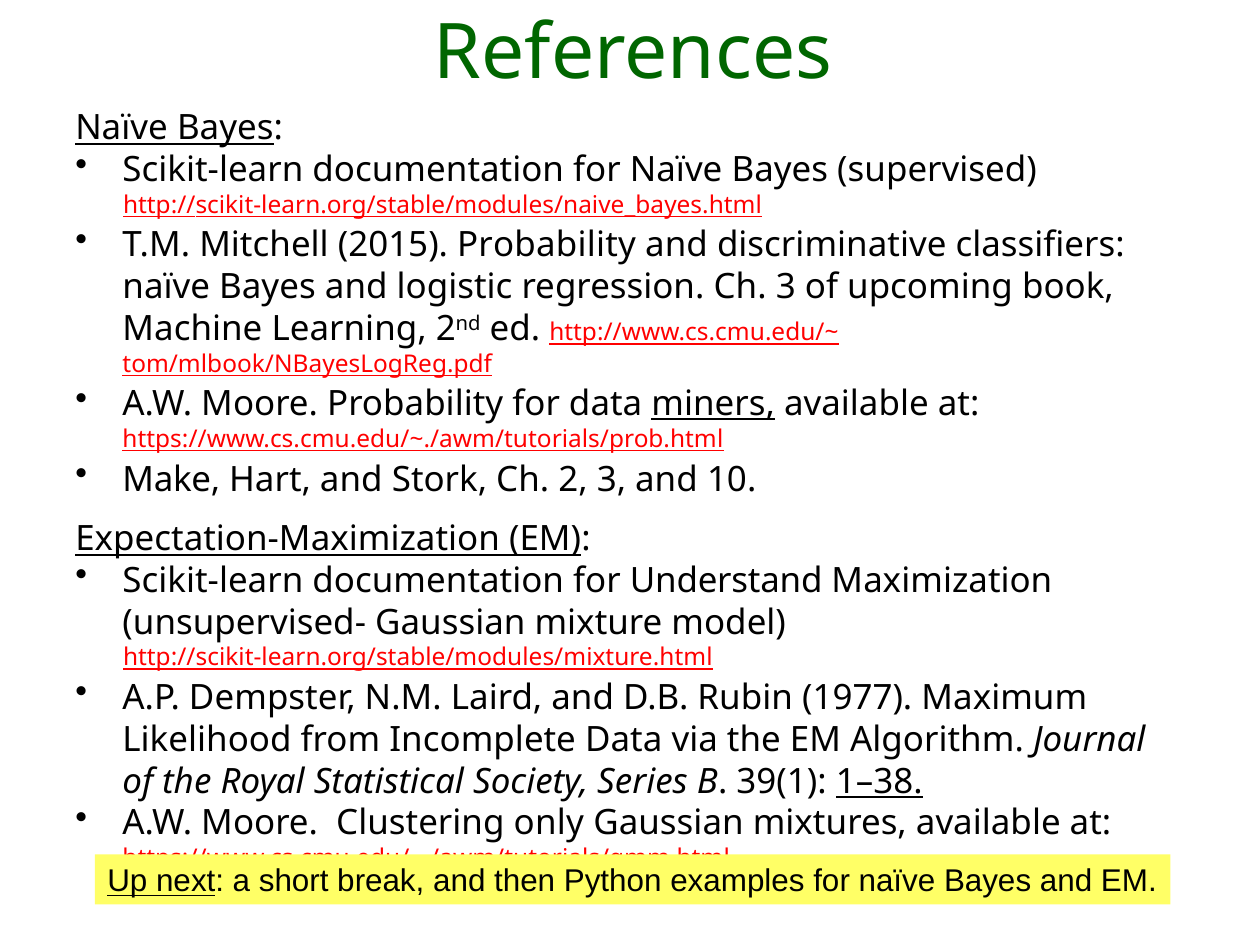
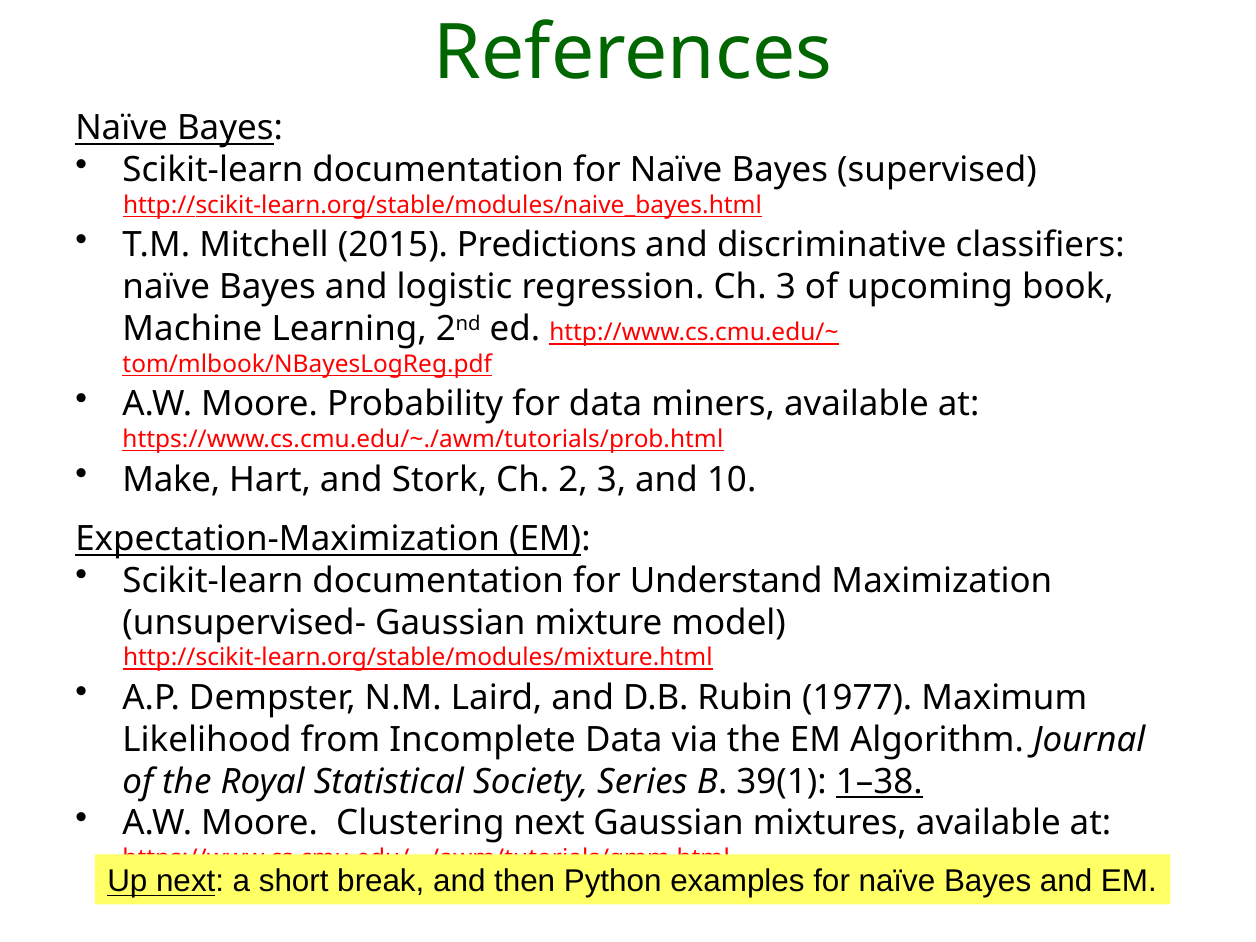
2015 Probability: Probability -> Predictions (547, 245)
miners underline: present -> none (713, 404)
Clustering only: only -> next (549, 823)
